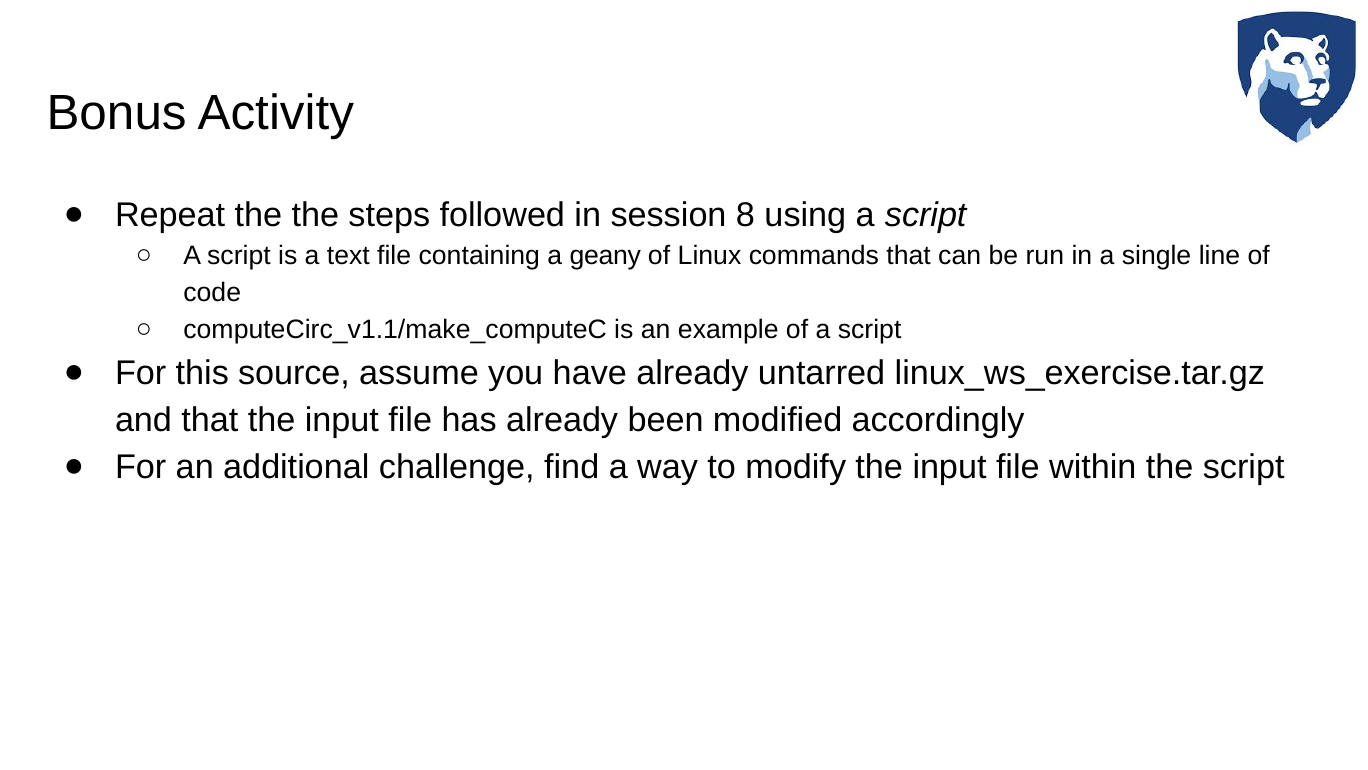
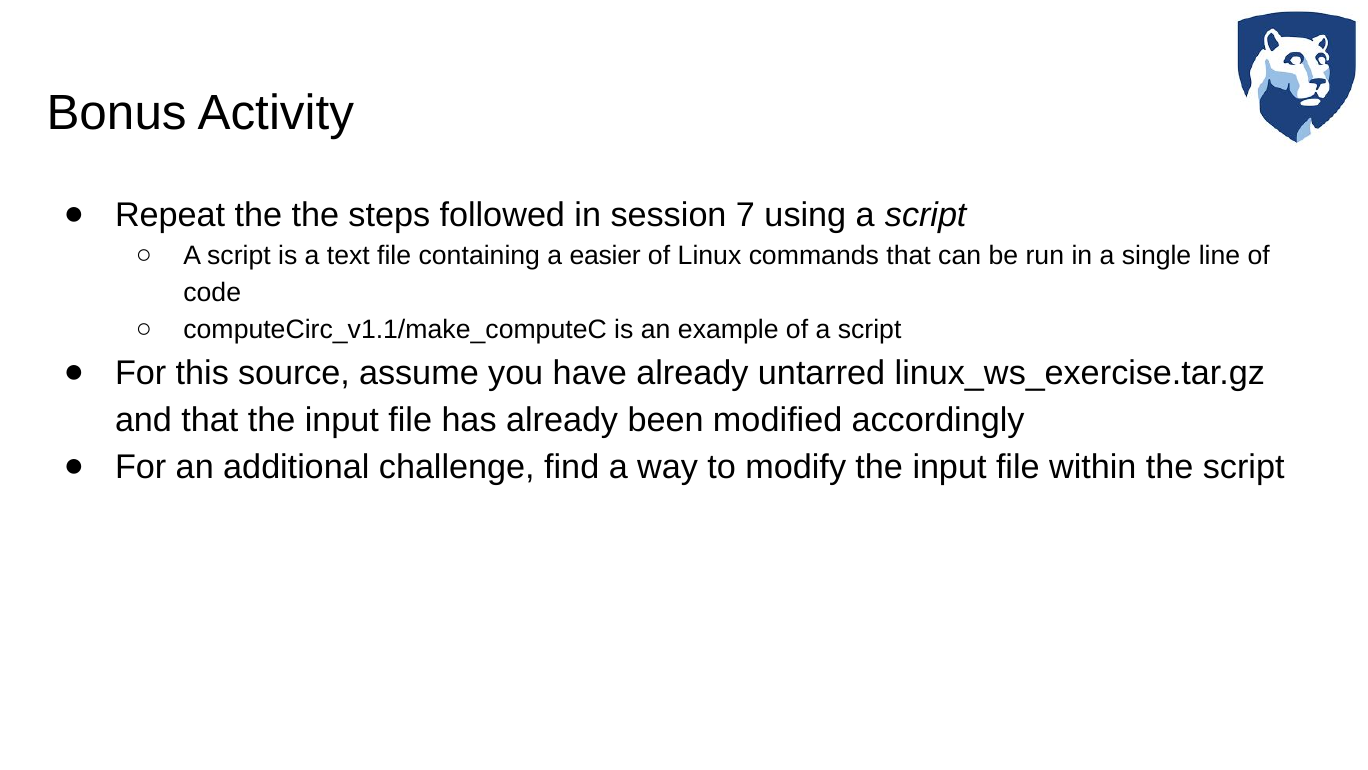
8: 8 -> 7 (745, 215)
geany: geany -> easier (605, 256)
